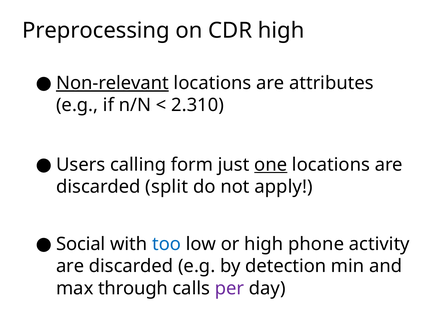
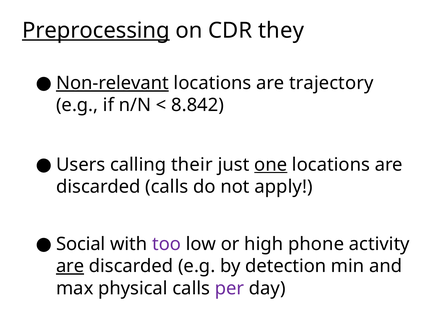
Preprocessing underline: none -> present (96, 31)
CDR high: high -> they (281, 31)
attributes: attributes -> trajectory (331, 83)
2.310: 2.310 -> 8.842 (198, 105)
form: form -> their (192, 165)
discarded split: split -> calls (167, 187)
too colour: blue -> purple (167, 244)
are underline: none -> present (70, 266)
through: through -> physical (133, 288)
